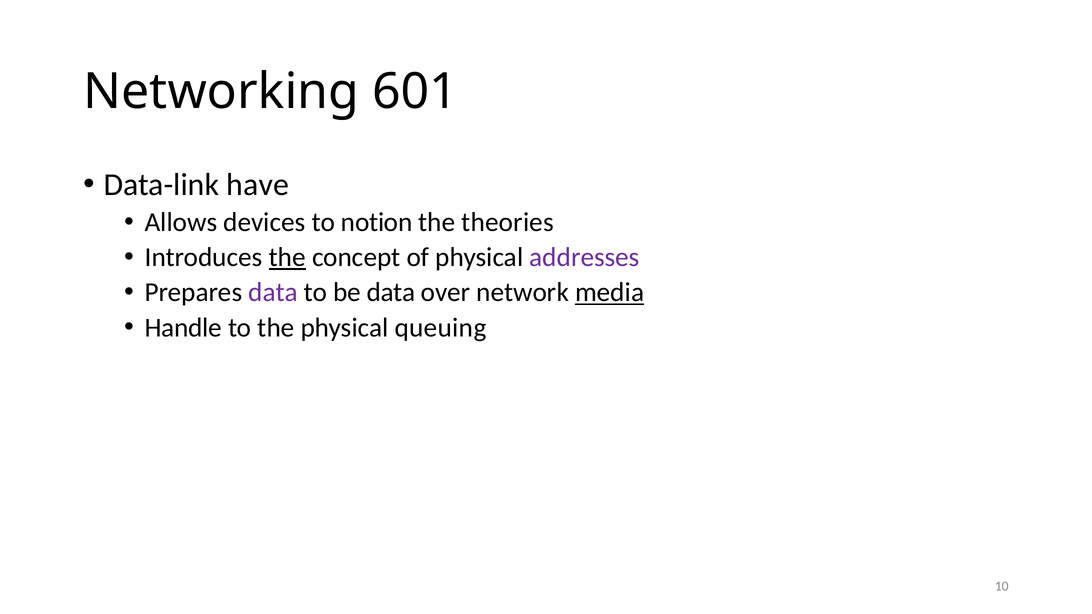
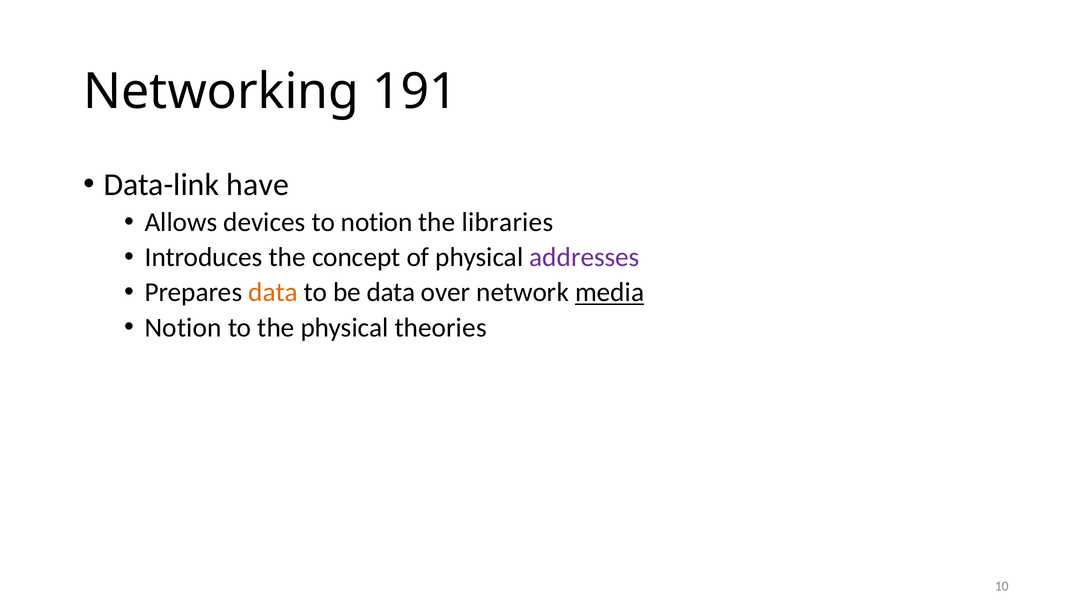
601: 601 -> 191 (415, 92)
theories: theories -> libraries (508, 222)
the underline: present -> none (287, 257)
data colour: purple -> orange (273, 293)
Handle: Handle -> Notion (183, 328)
queuing: queuing -> theories (441, 328)
